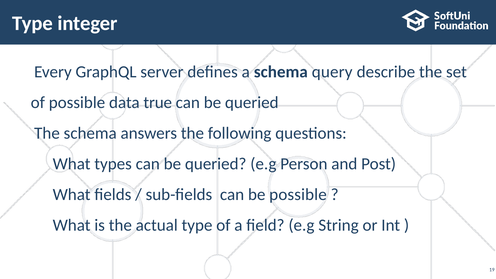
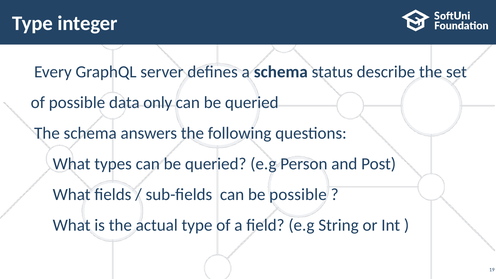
query: query -> status (332, 72)
true: true -> only (158, 102)
